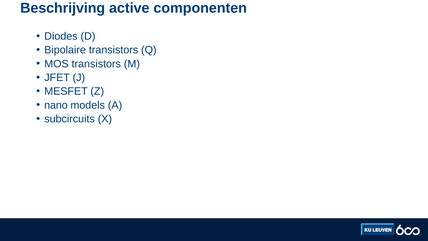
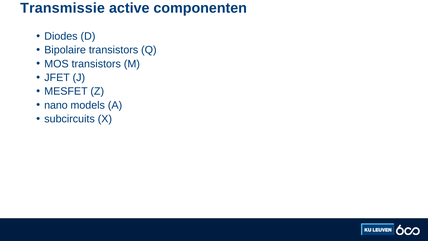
Beschrijving: Beschrijving -> Transmissie (63, 8)
